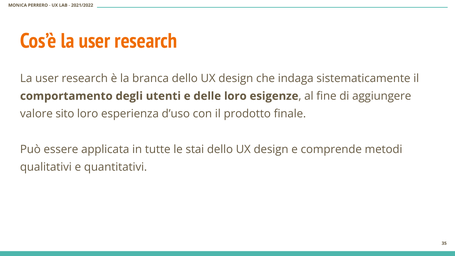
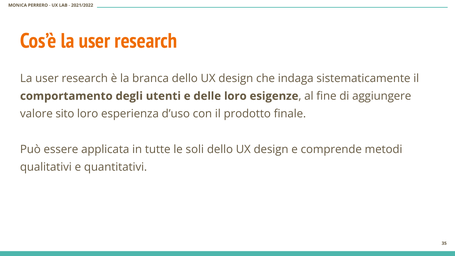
stai: stai -> soli (195, 149)
